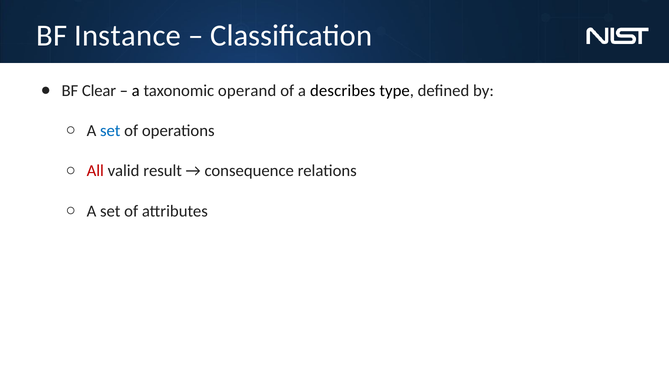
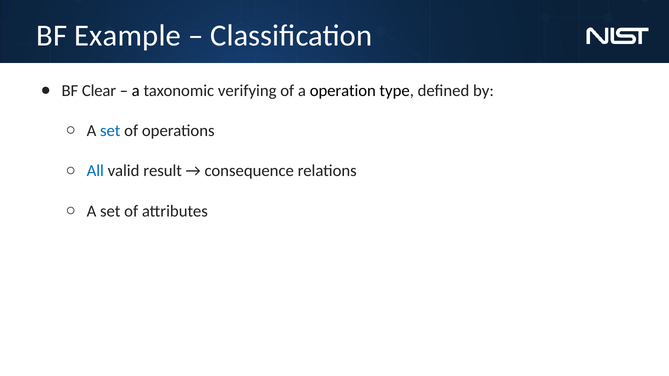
Instance: Instance -> Example (128, 36)
operand: operand -> verifying (247, 91)
describes: describes -> operation (343, 91)
All colour: red -> blue (95, 171)
